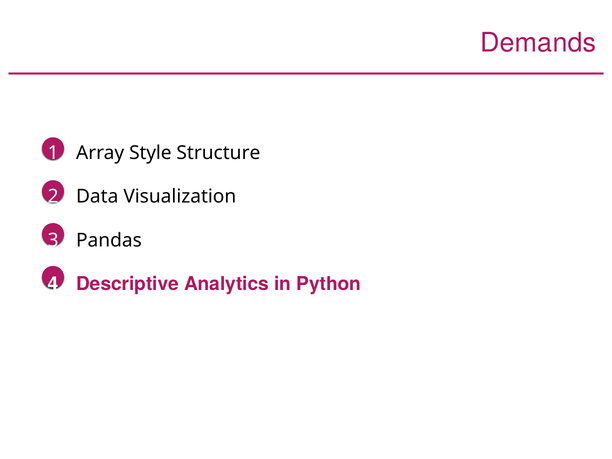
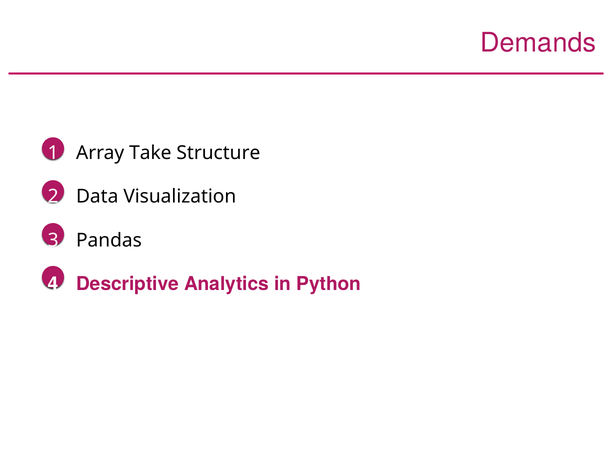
Style: Style -> Take (150, 153)
